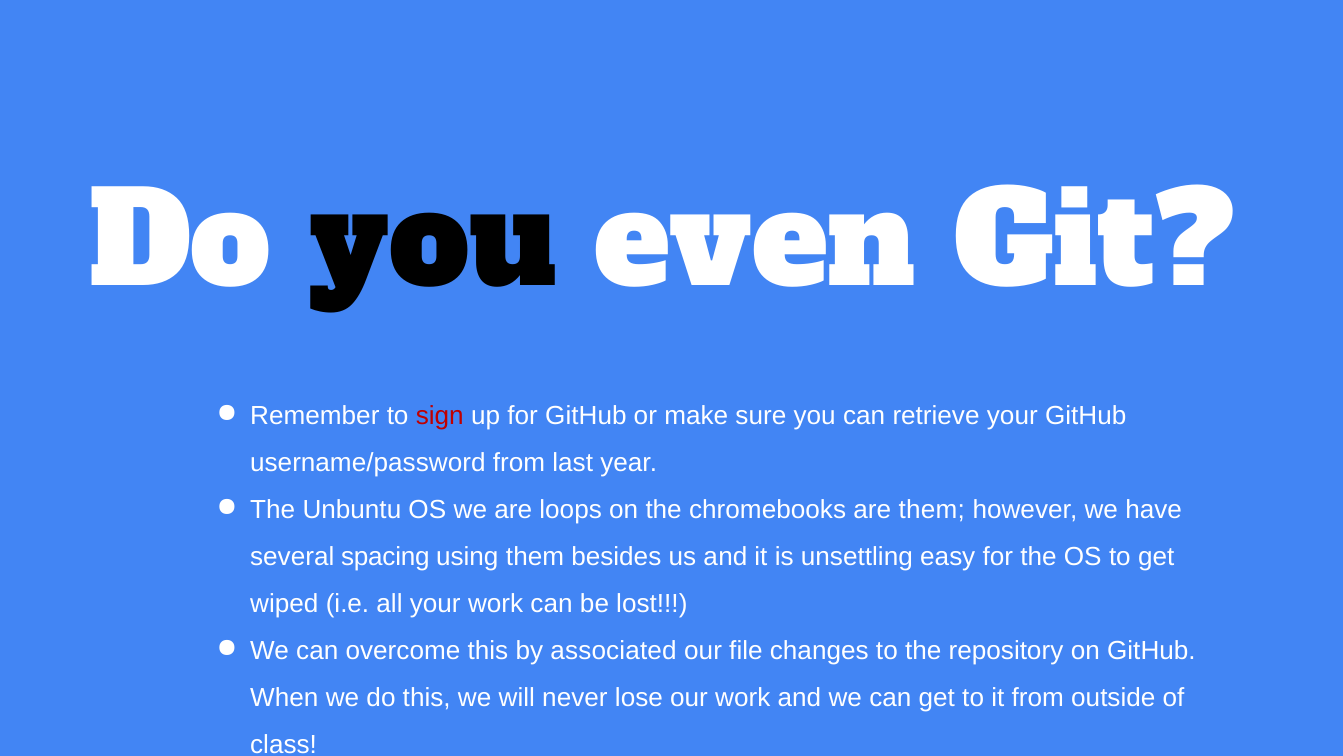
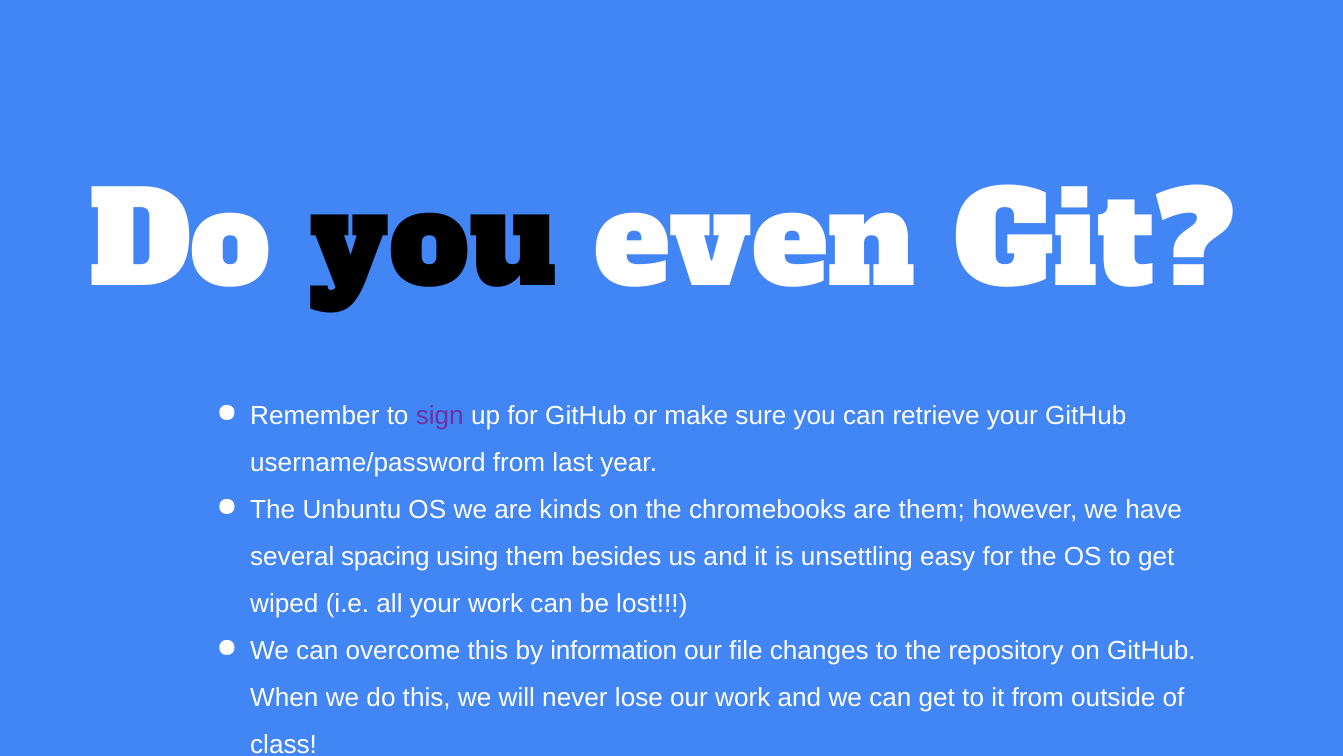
sign colour: red -> purple (440, 416)
loops: loops -> kinds (571, 510)
associated: associated -> information (614, 651)
